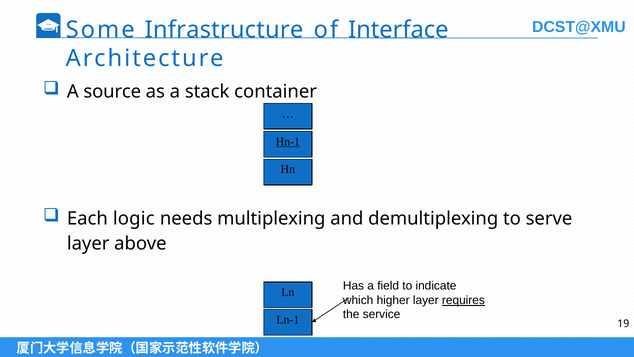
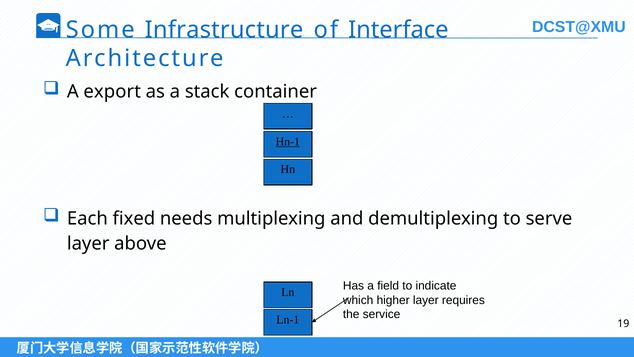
source: source -> export (112, 92)
logic: logic -> fixed (134, 218)
requires underline: present -> none (463, 300)
